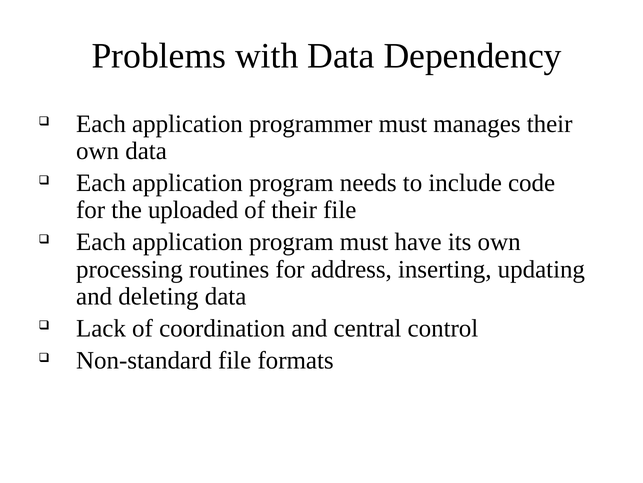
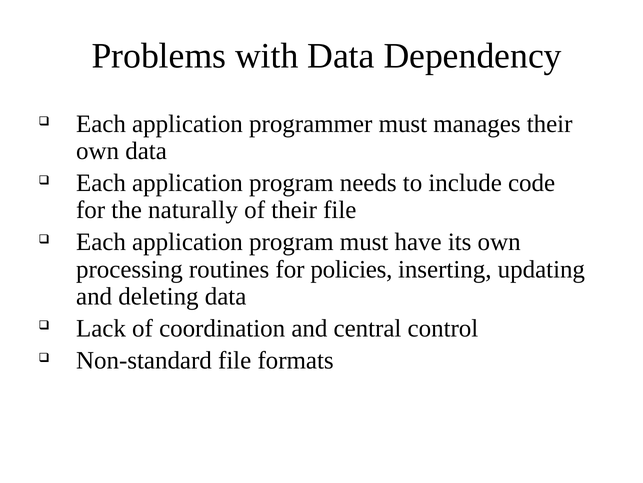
uploaded: uploaded -> naturally (193, 210)
address: address -> policies (351, 269)
